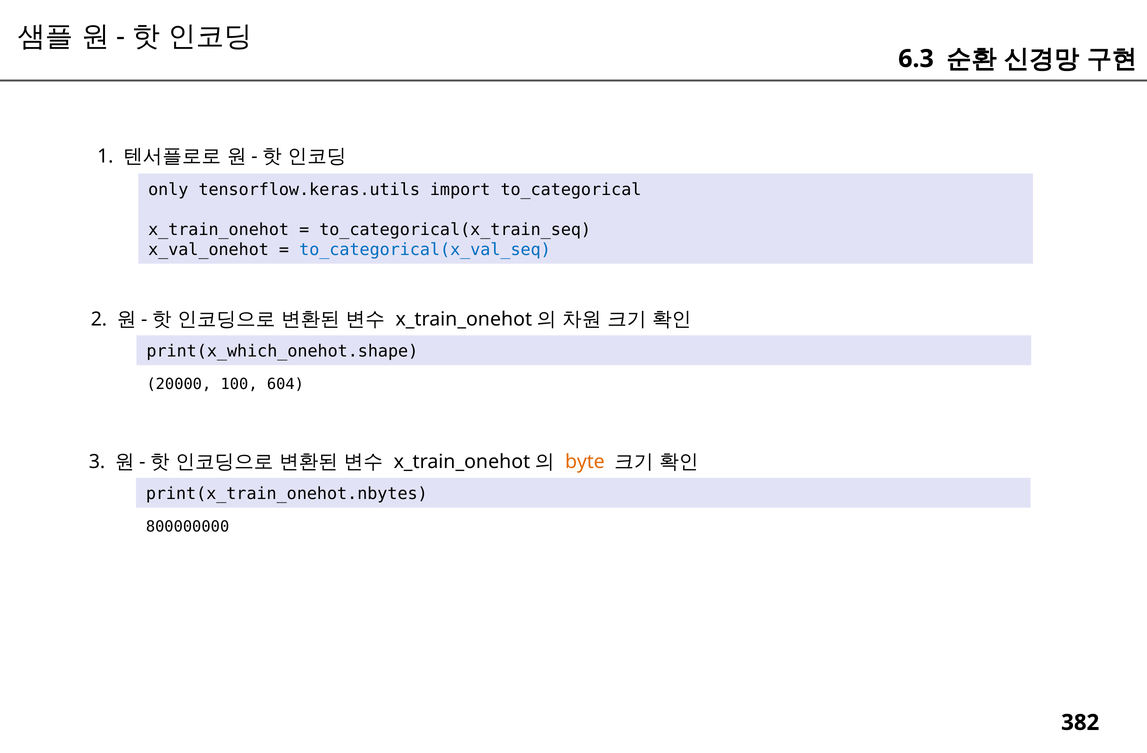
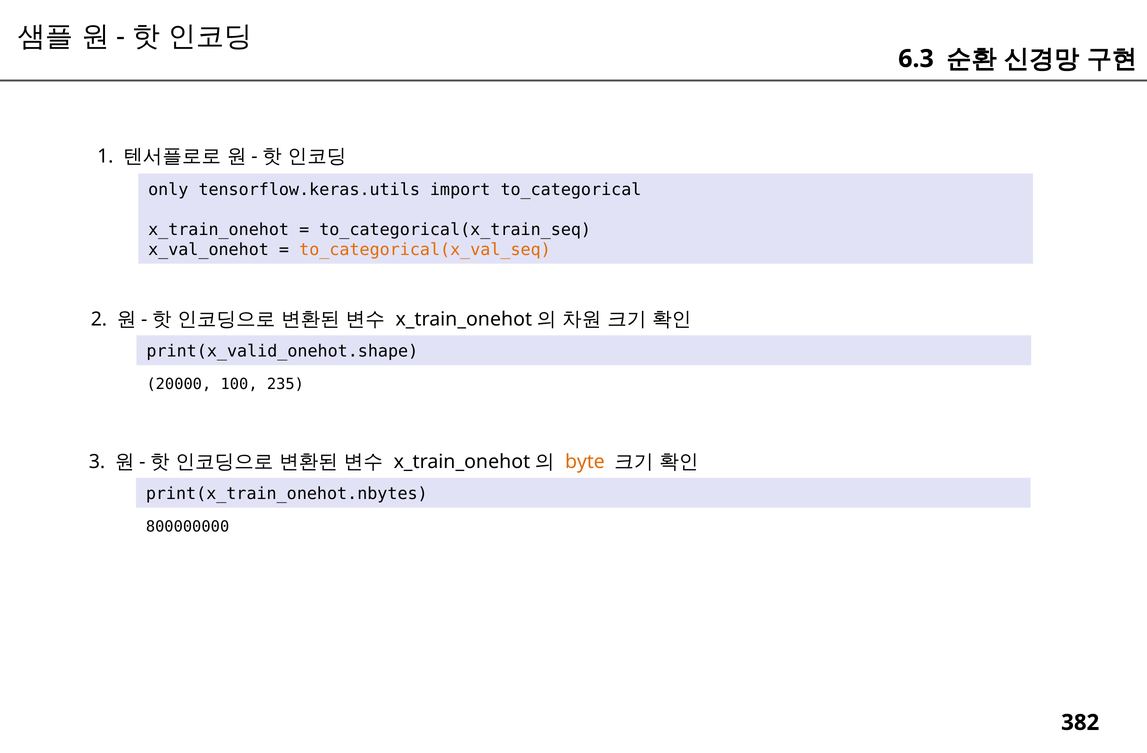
to_categorical(x_val_seq colour: blue -> orange (425, 250)
print(x_which_onehot.shape: print(x_which_onehot.shape -> print(x_valid_onehot.shape (282, 352)
604: 604 -> 235 (285, 384)
